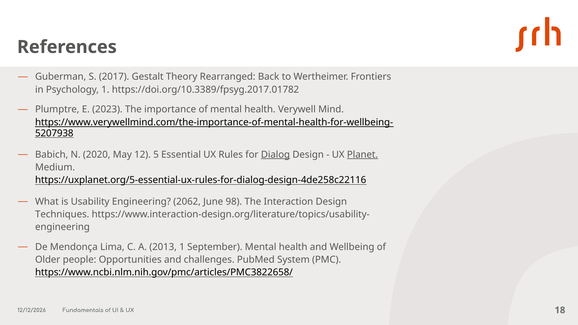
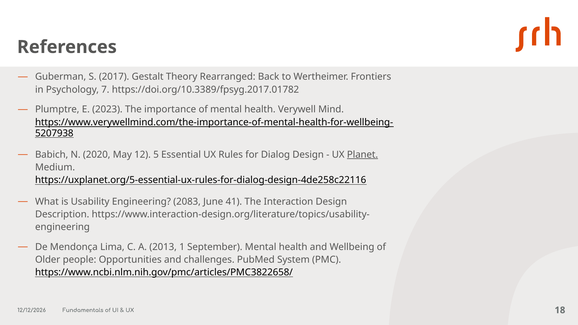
Psychology 1: 1 -> 7 (105, 90)
Dialog underline: present -> none (275, 155)
2062: 2062 -> 2083 (187, 202)
98: 98 -> 41 (234, 202)
Techniques: Techniques -> Description (62, 214)
